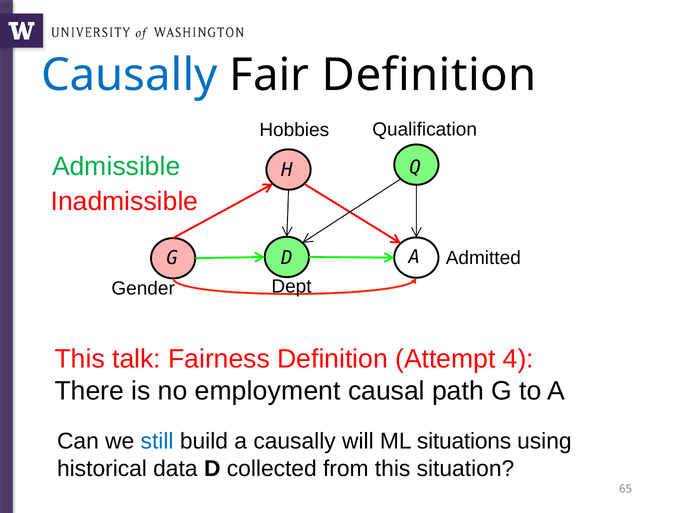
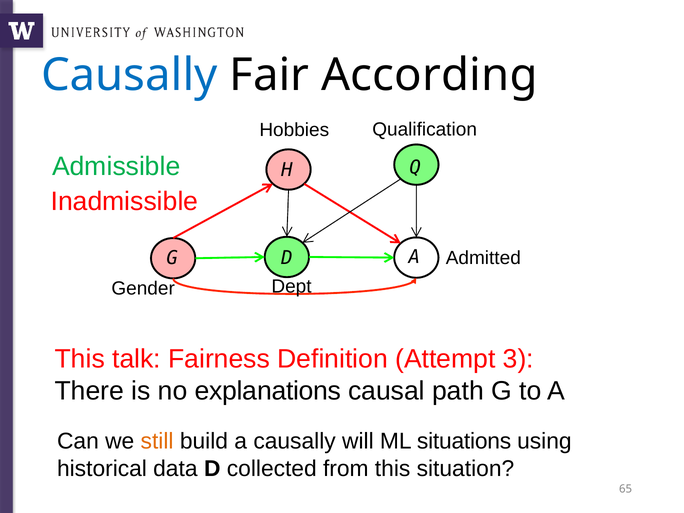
Fair Definition: Definition -> According (429, 75)
4: 4 -> 3 (518, 359)
employment: employment -> explanations (268, 391)
still colour: blue -> orange (157, 441)
